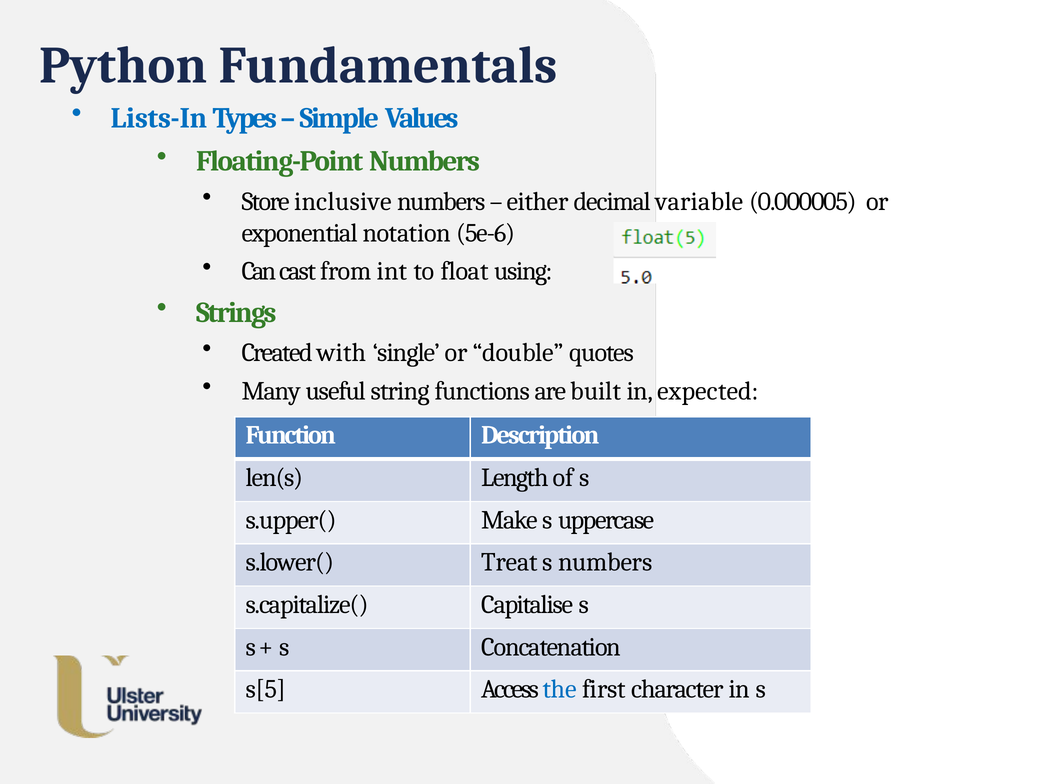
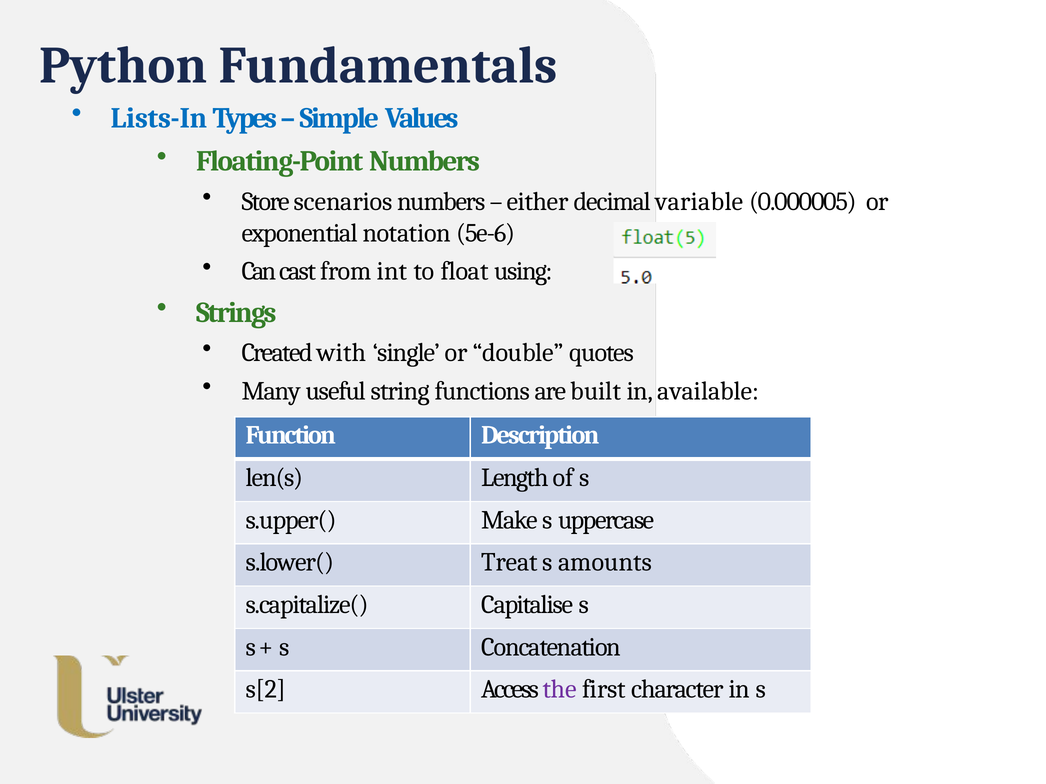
inclusive: inclusive -> scenarios (343, 202)
expected: expected -> available (708, 391)
s numbers: numbers -> amounts (605, 563)
s[5: s[5 -> s[2 (266, 690)
the colour: blue -> purple (560, 690)
